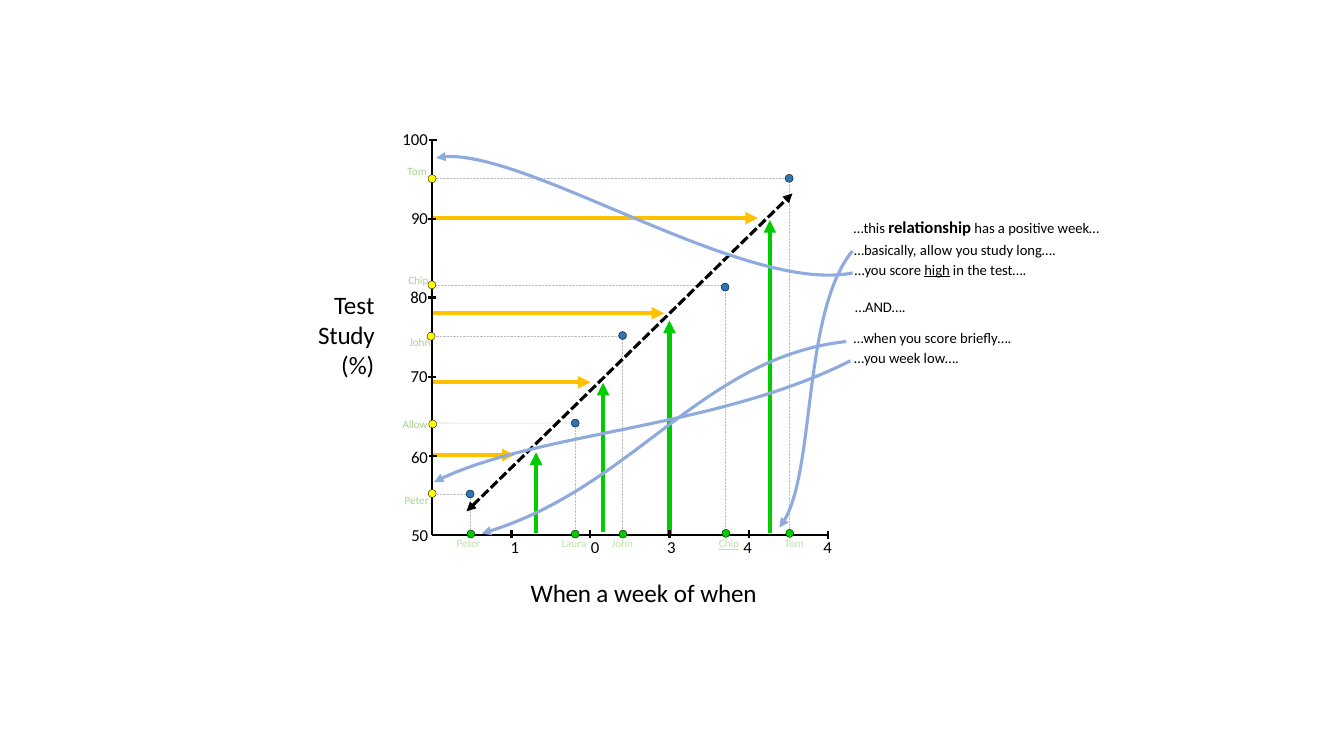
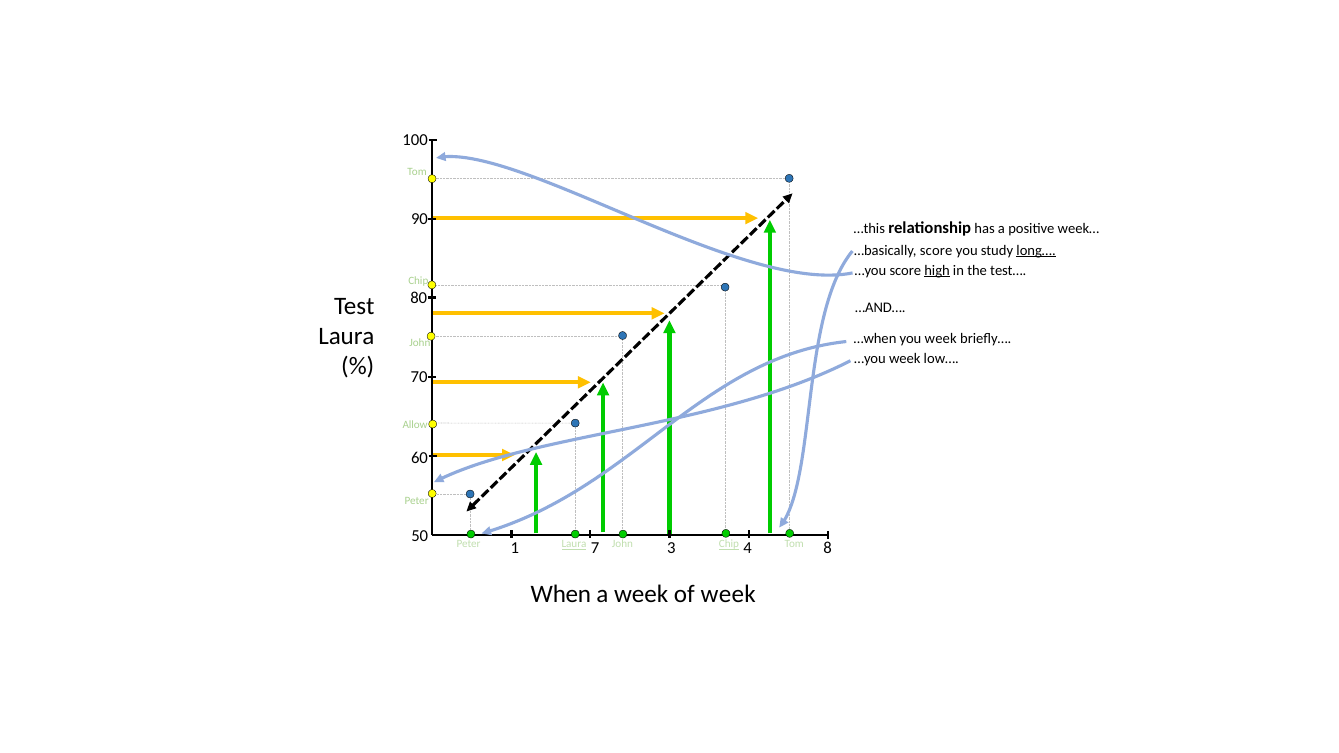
…basically allow: allow -> score (936, 251)
long… underline: none -> present (1036, 251)
Study: Study -> Laura (346, 337)
you score: score -> week (941, 338)
Laura underline: none -> present (574, 544)
0: 0 -> 7 (595, 548)
4 4: 4 -> 8 (828, 548)
of when: when -> week (728, 594)
